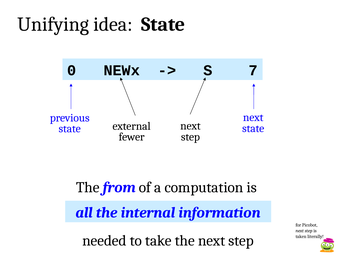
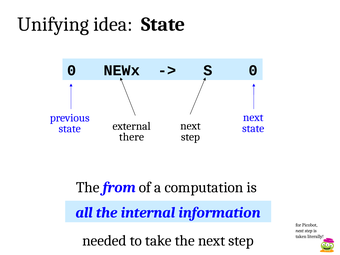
S 7: 7 -> 0 (253, 70)
fewer: fewer -> there (132, 137)
